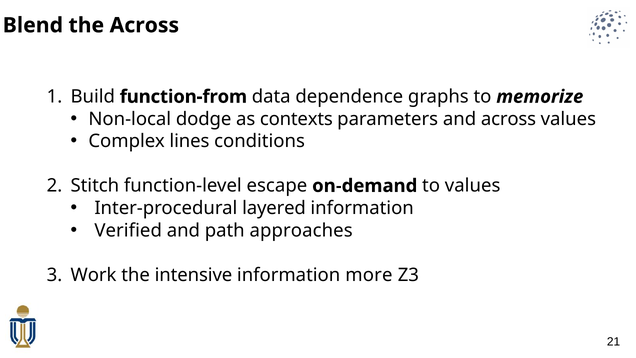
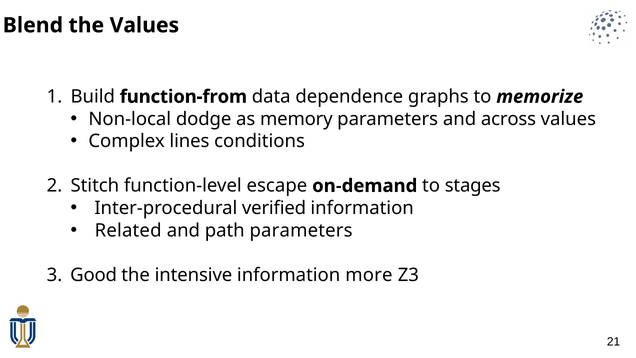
the Across: Across -> Values (144, 25)
contexts: contexts -> memory (296, 119)
to values: values -> stages (473, 186)
layered: layered -> verified (274, 208)
Verified: Verified -> Related (128, 230)
path approaches: approaches -> parameters (301, 230)
Work: Work -> Good (94, 275)
